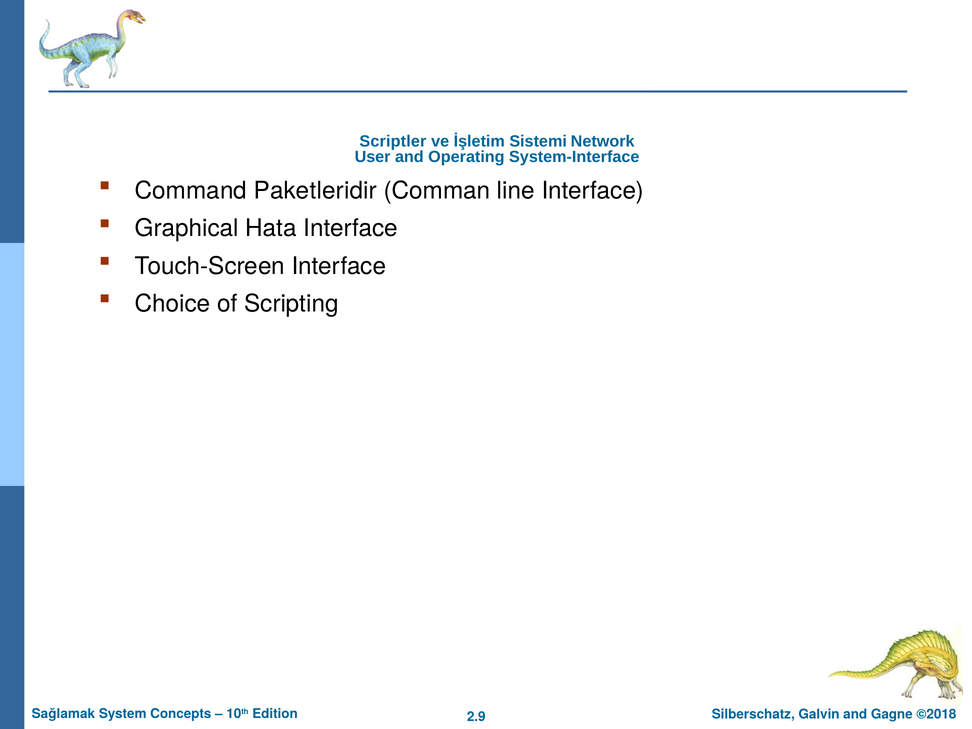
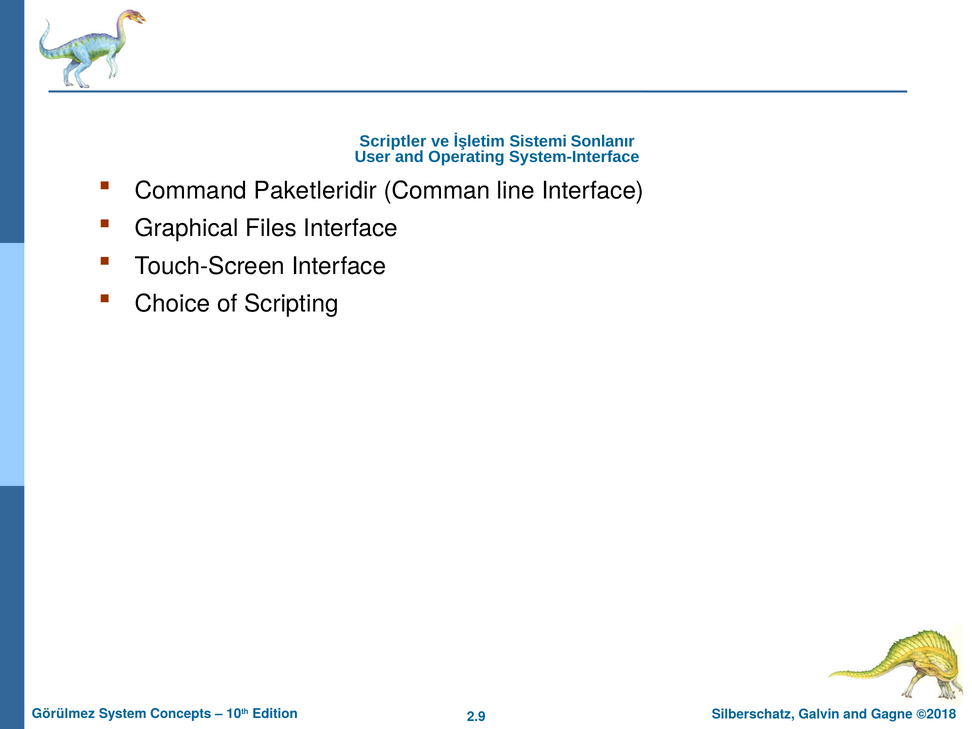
Network: Network -> Sonlanır (603, 141)
Hata: Hata -> Files (271, 228)
Sağlamak: Sağlamak -> Görülmez (63, 714)
